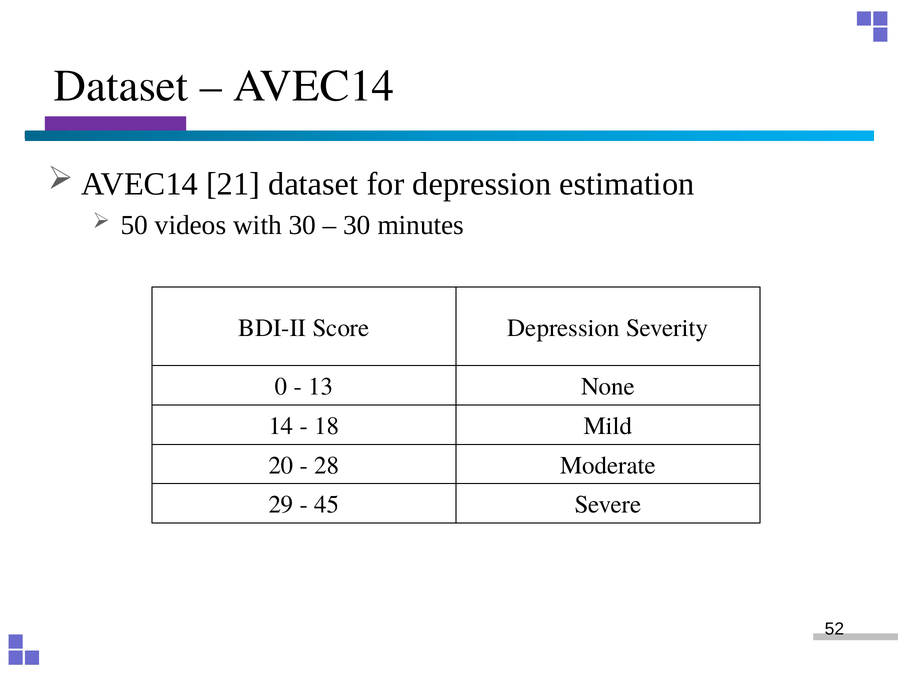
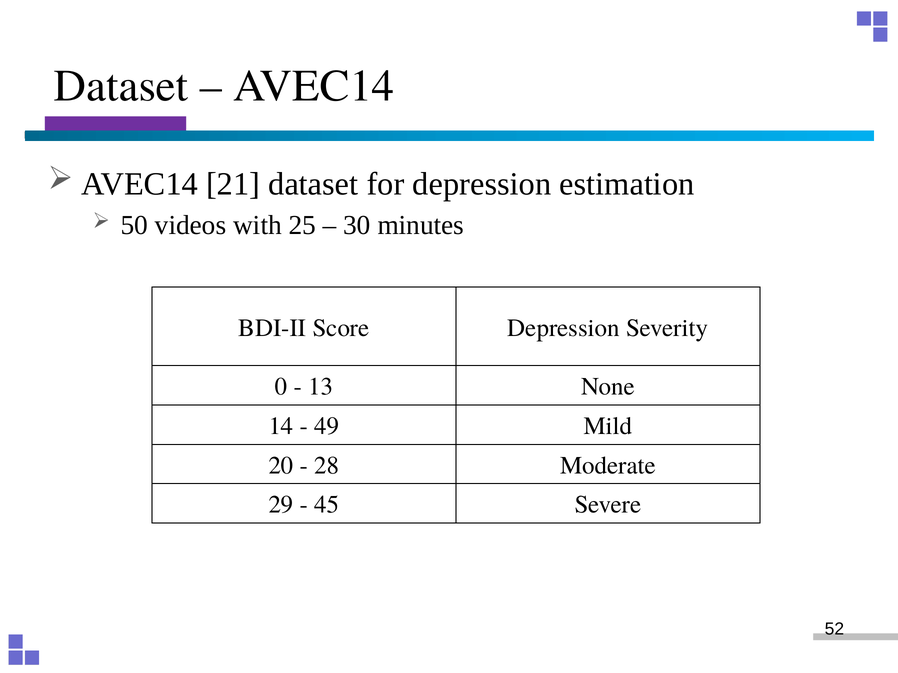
with 30: 30 -> 25 (302, 225)
18: 18 -> 49 (327, 426)
